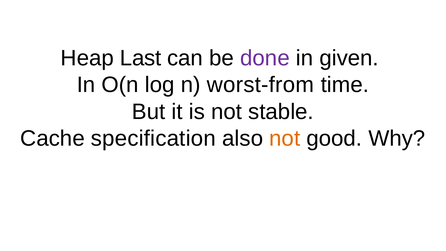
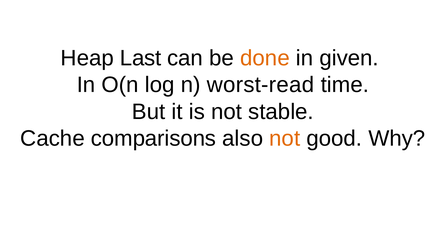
done colour: purple -> orange (265, 58)
worst-from: worst-from -> worst-read (261, 85)
specification: specification -> comparisons (154, 138)
